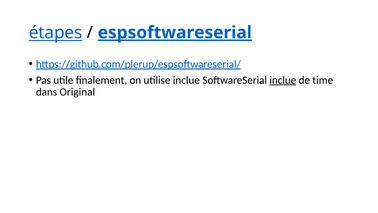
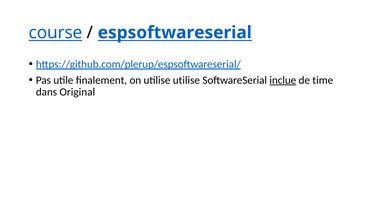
étapes: étapes -> course (56, 33)
espsoftwareserial underline: present -> none (175, 33)
utilise inclue: inclue -> utilise (186, 80)
